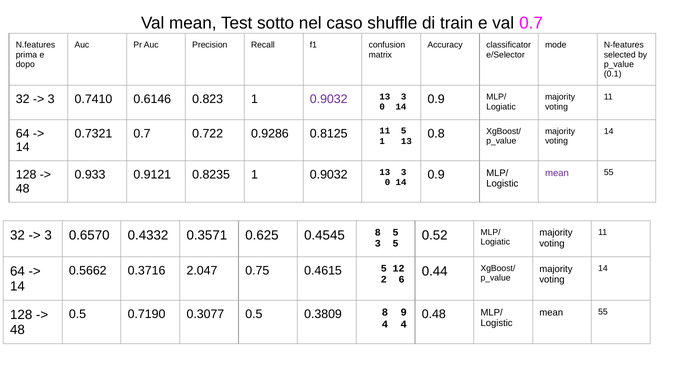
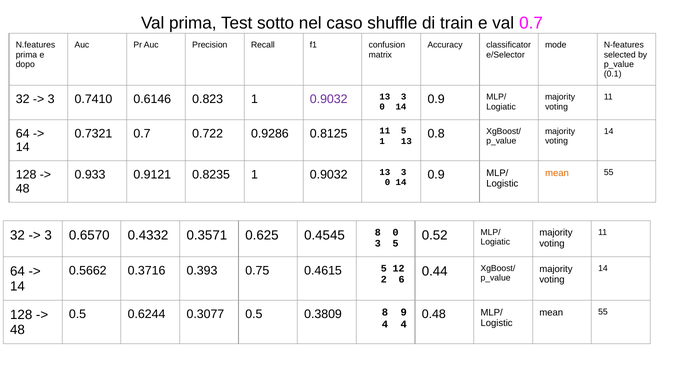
Val mean: mean -> prima (193, 23)
mean colour: purple -> orange (557, 173)
8 5: 5 -> 0 (396, 232)
2.047: 2.047 -> 0.393 (202, 270)
0.7190: 0.7190 -> 0.6244 (147, 314)
